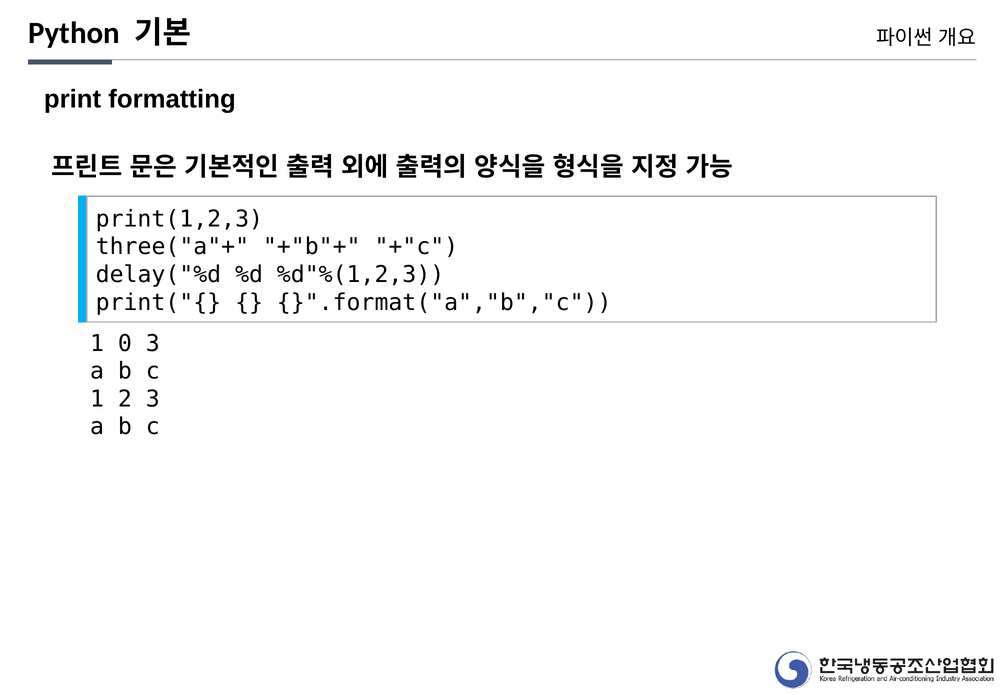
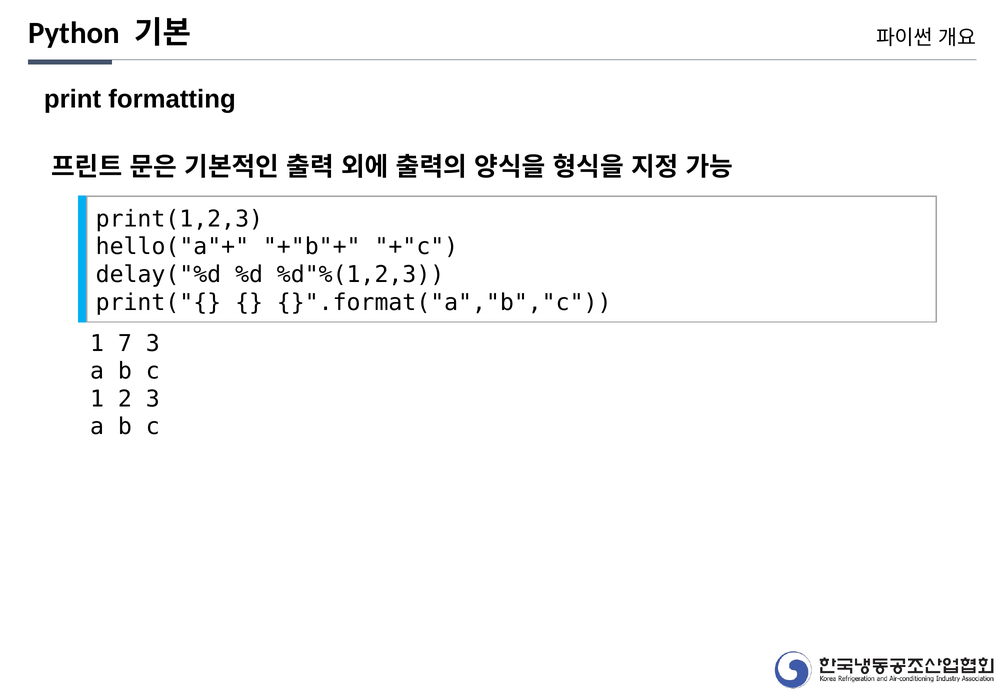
three("a"+: three("a"+ -> hello("a"+ (172, 247)
0: 0 -> 7 (125, 343)
